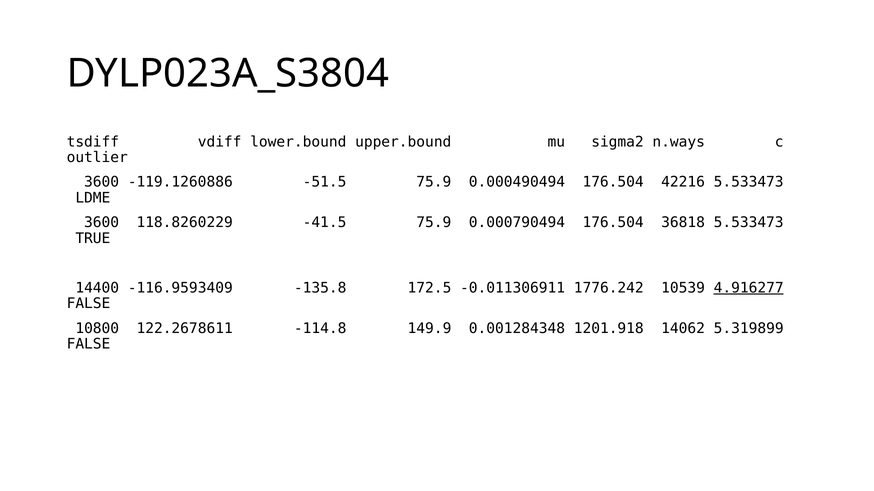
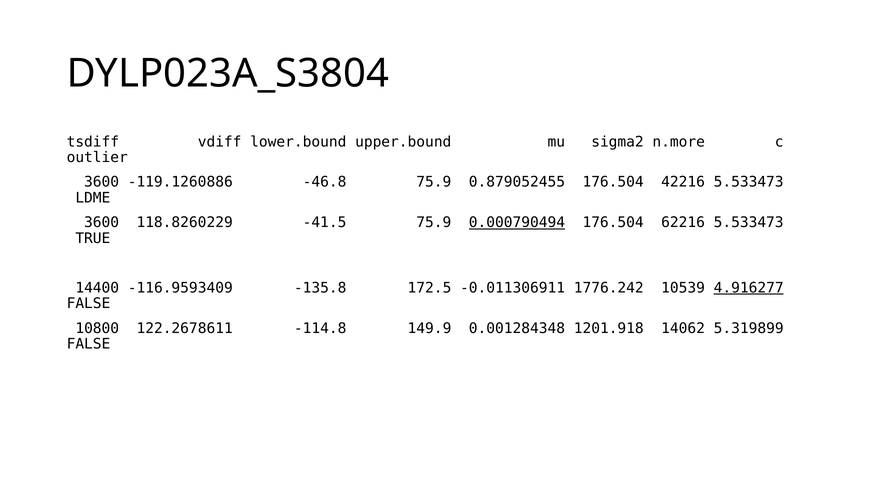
n.ways: n.ways -> n.more (679, 142)
-51.5: -51.5 -> -46.8 (325, 182)
0.000490494: 0.000490494 -> 0.879052455 (517, 182)
0.000790494 underline: none -> present (517, 223)
36818: 36818 -> 62216 (683, 223)
